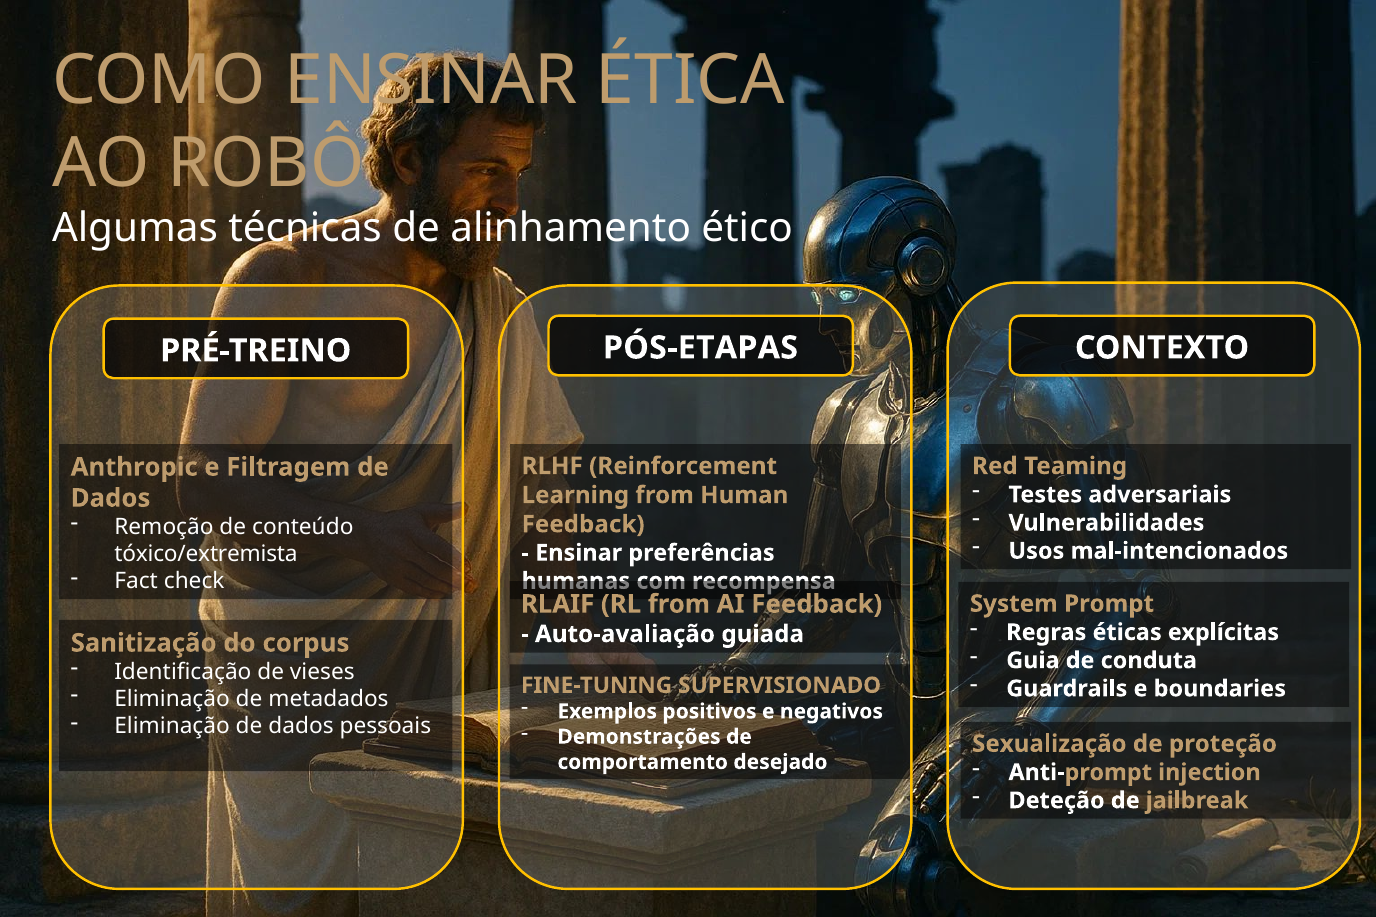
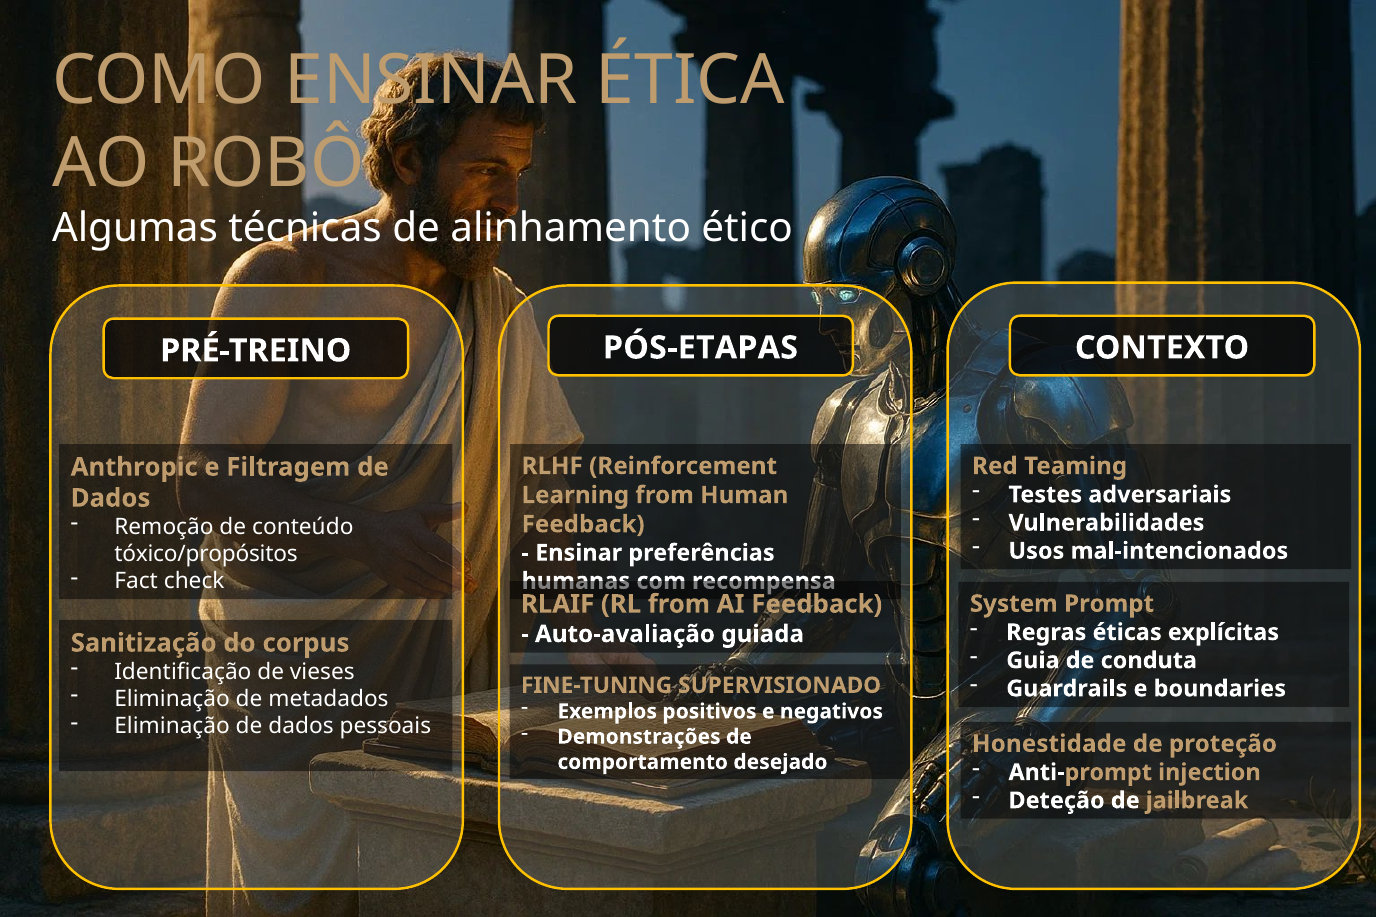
tóxico/extremista: tóxico/extremista -> tóxico/propósitos (206, 554)
Sexualização: Sexualização -> Honestidade (1049, 744)
